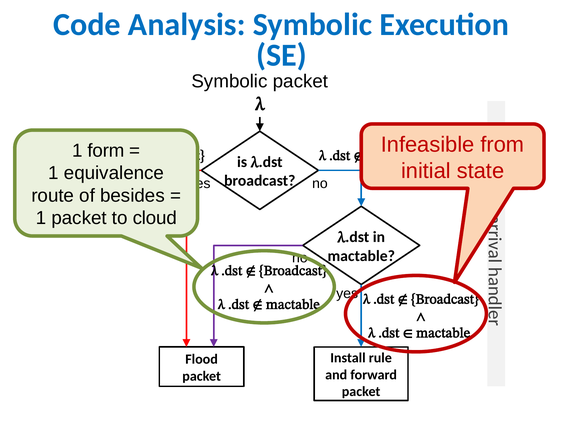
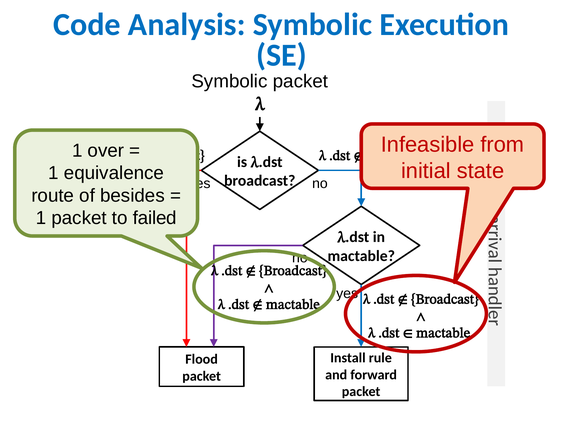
form: form -> over (106, 151)
cloud: cloud -> failed (155, 218)
